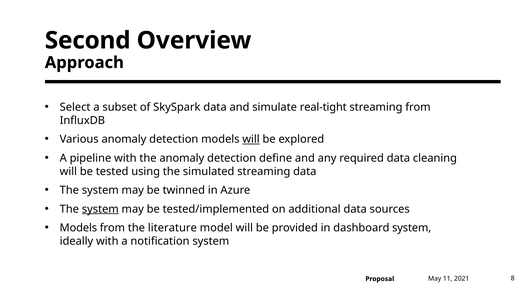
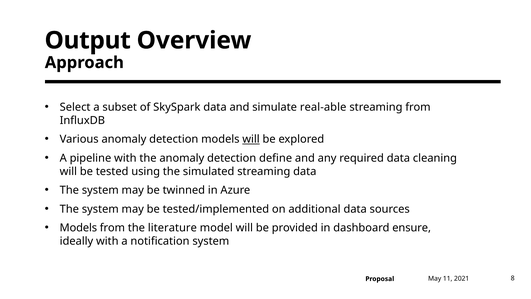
Second: Second -> Output (88, 40)
real-tight: real-tight -> real-able (323, 107)
system underline: present -> none (100, 209)
dashboard system: system -> ensure (412, 228)
